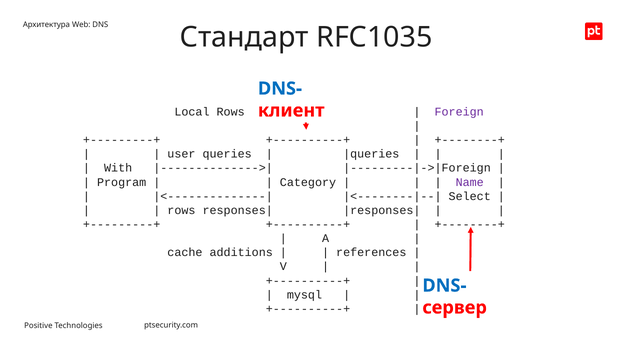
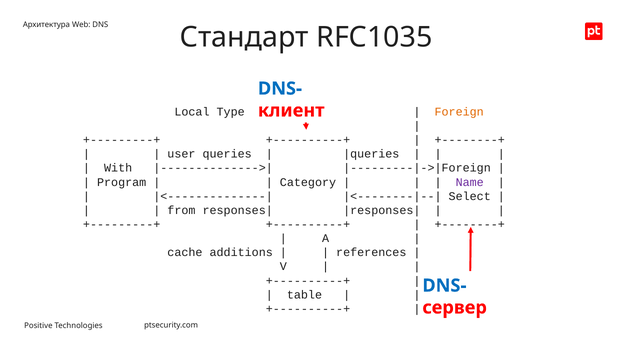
Local Rows: Rows -> Type (231, 112)
Foreign colour: purple -> orange (459, 112)
rows: rows -> from (181, 210)
mysql: mysql -> table (304, 294)
